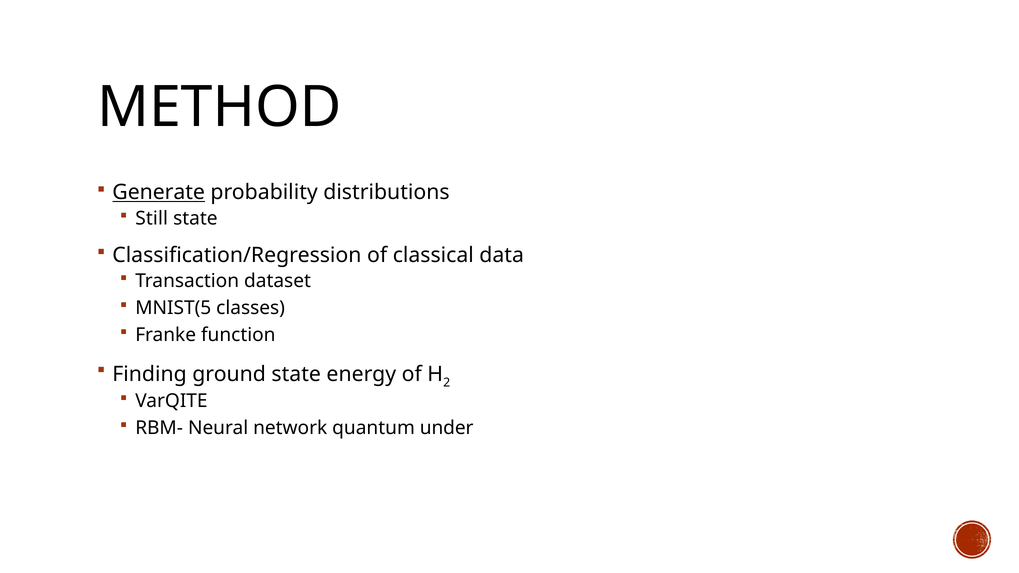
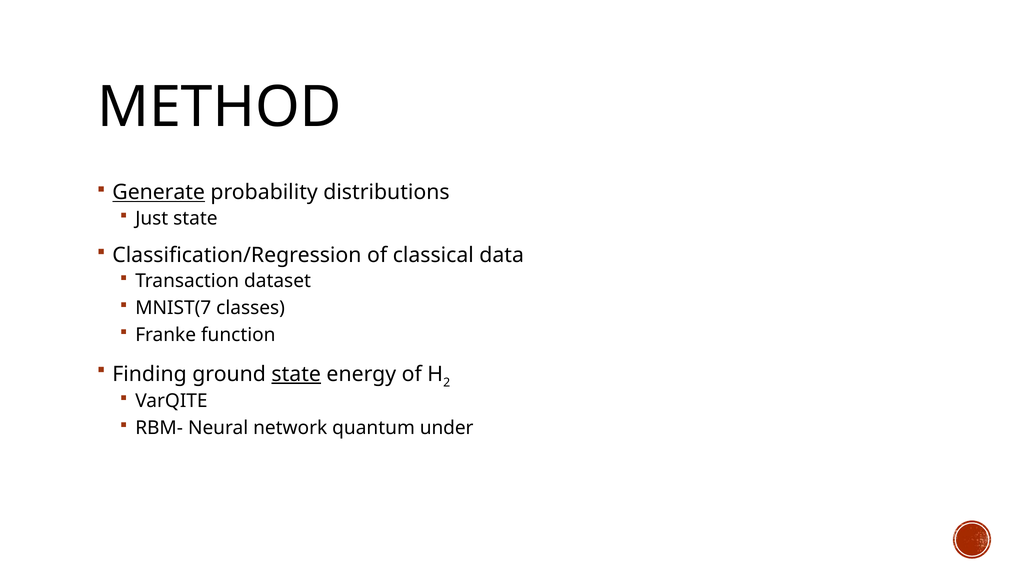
Still: Still -> Just (152, 219)
MNIST(5: MNIST(5 -> MNIST(7 (173, 308)
state underline: none -> present (296, 374)
